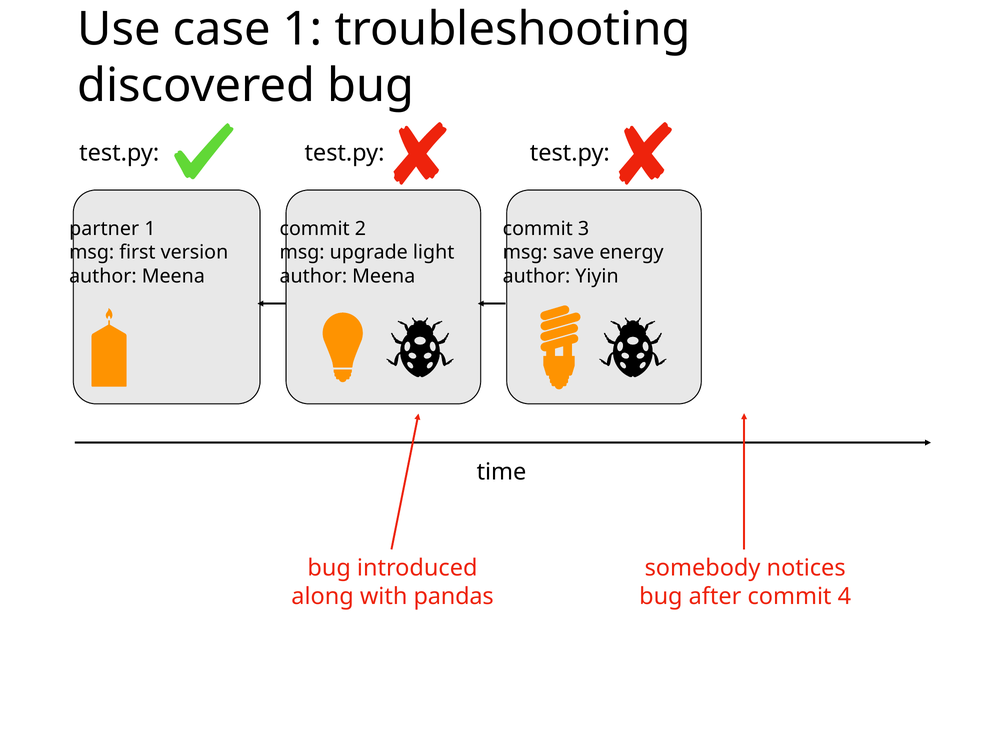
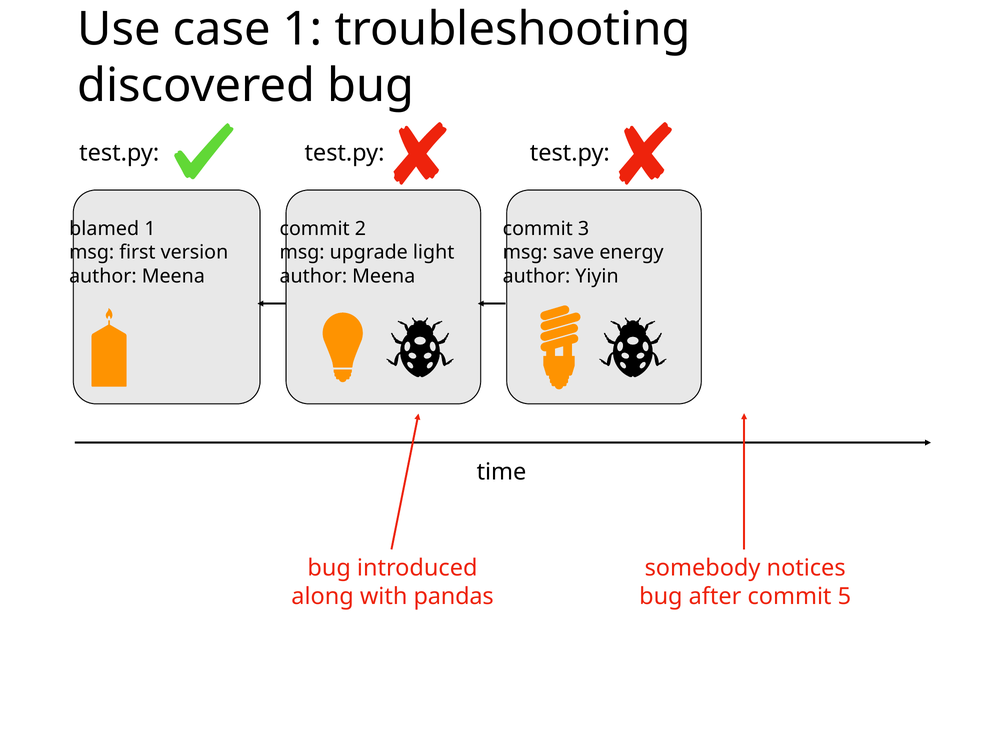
partner: partner -> blamed (104, 229)
4: 4 -> 5 (844, 596)
